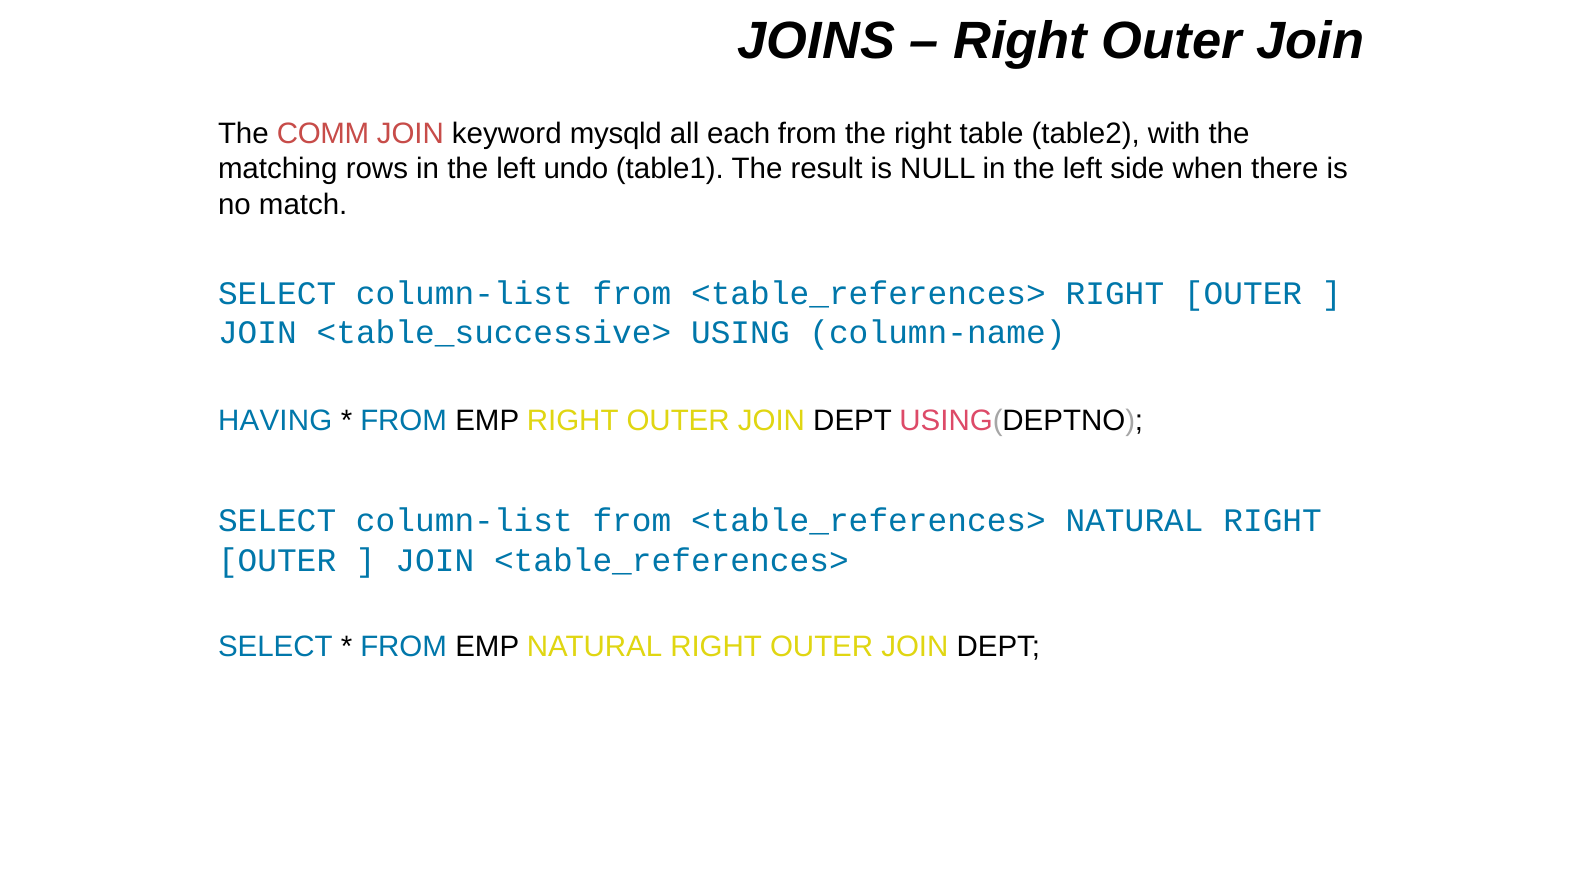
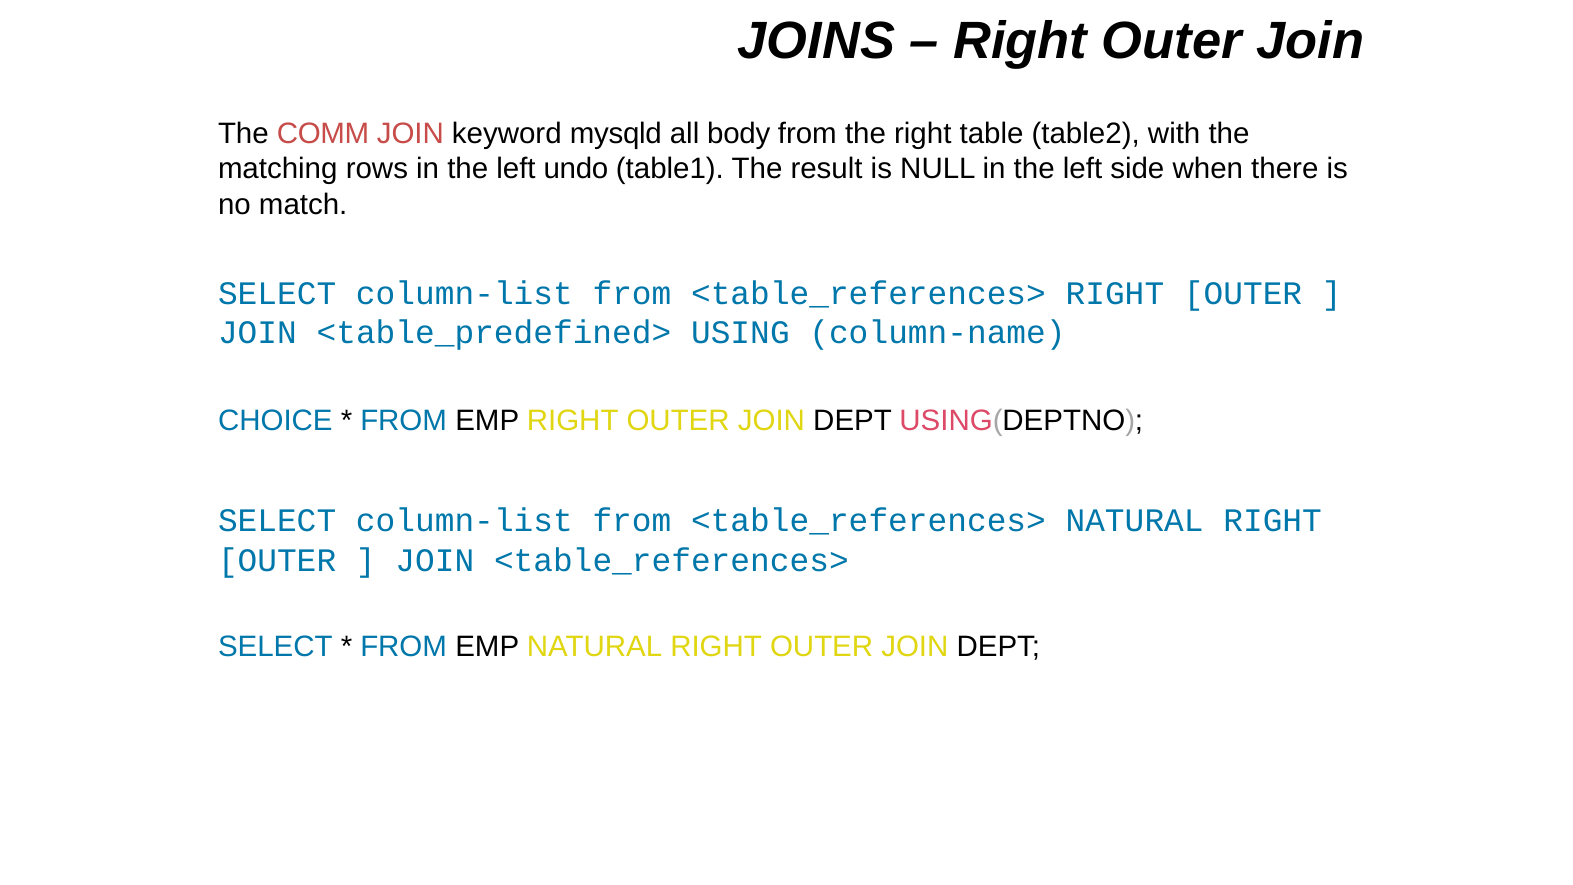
each: each -> body (739, 134)
<table_successive>: <table_successive> -> <table_predefined> (494, 333)
HAVING: HAVING -> CHOICE (275, 420)
